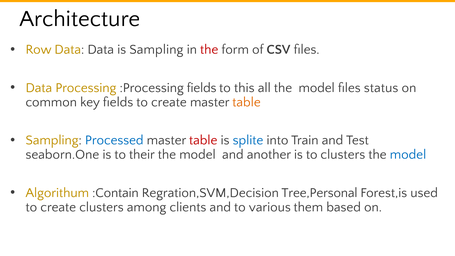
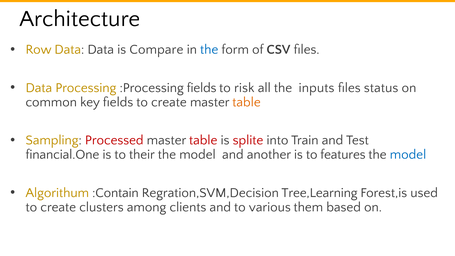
is Sampling: Sampling -> Compare (156, 49)
the colour: red -> blue (209, 49)
this: this -> risk (244, 88)
all the model: model -> inputs (317, 88)
Processed colour: blue -> red (114, 140)
splite colour: blue -> red (248, 140)
seaborn.One: seaborn.One -> financial.One (62, 154)
to clusters: clusters -> features (343, 154)
Tree,Personal: Tree,Personal -> Tree,Learning (320, 193)
